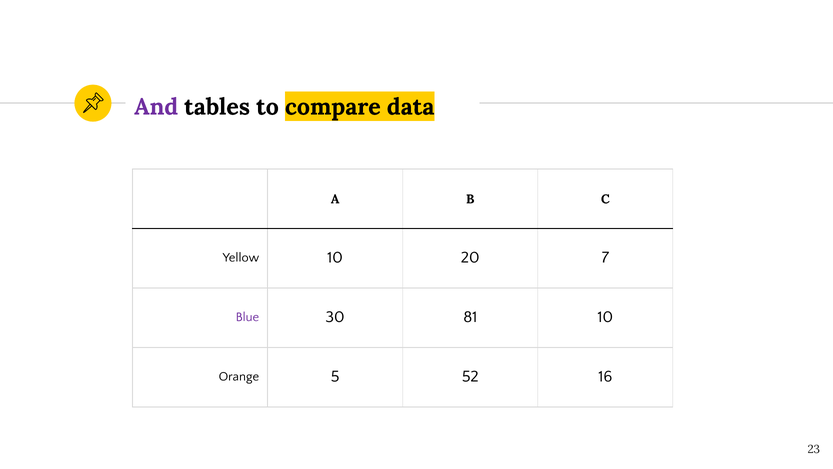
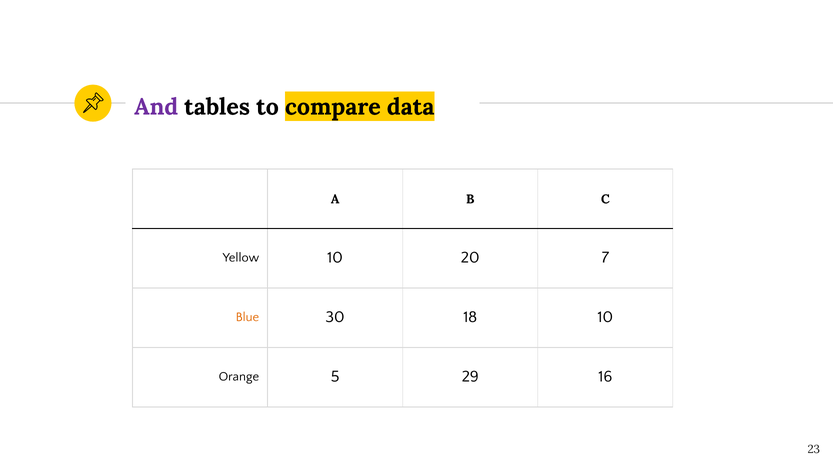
Blue colour: purple -> orange (247, 317)
81: 81 -> 18 (470, 317)
52: 52 -> 29 (470, 376)
